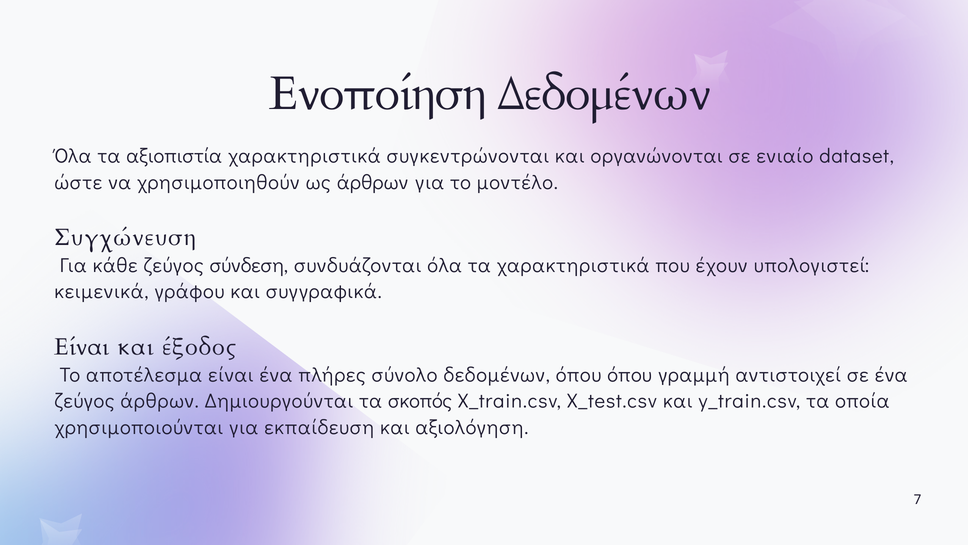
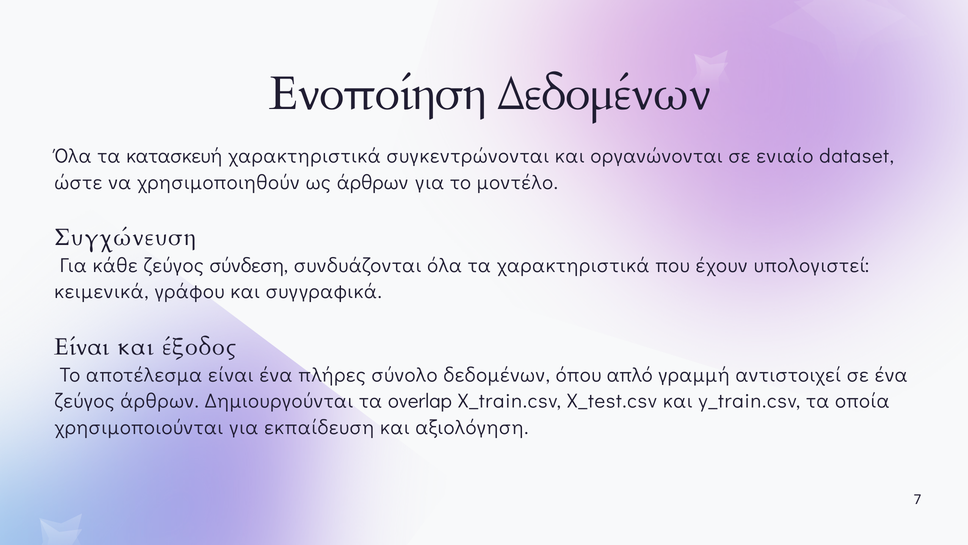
αξιοπιστία: αξιοπιστία -> κατασκευή (174, 156)
όπου όπου: όπου -> απλό (630, 375)
σκοπός: σκοπός -> overlap (420, 401)
